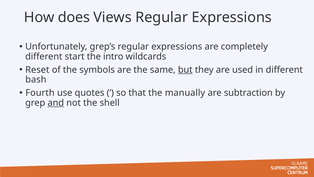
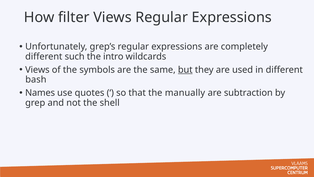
does: does -> filter (74, 17)
start: start -> such (75, 56)
Reset: Reset -> Views (37, 70)
Fourth: Fourth -> Names (40, 93)
and underline: present -> none (56, 103)
